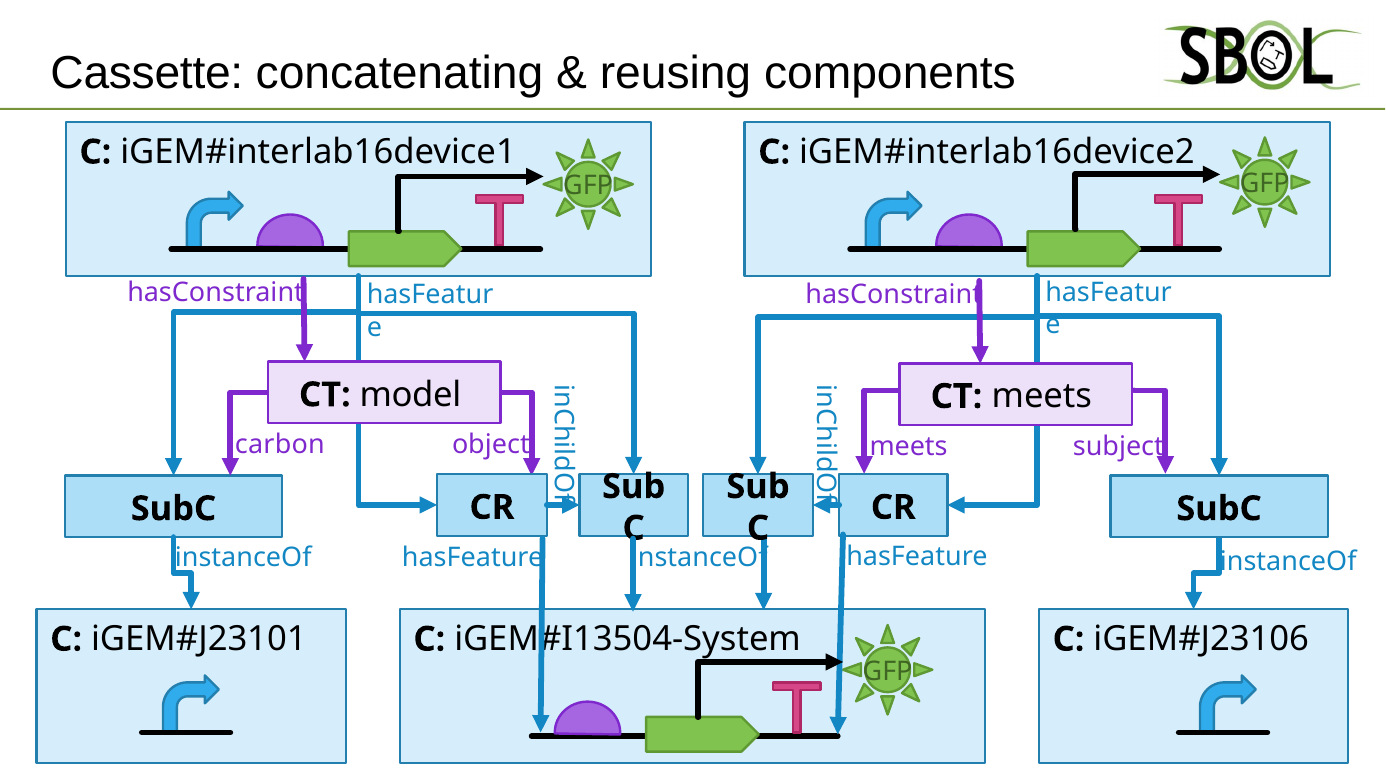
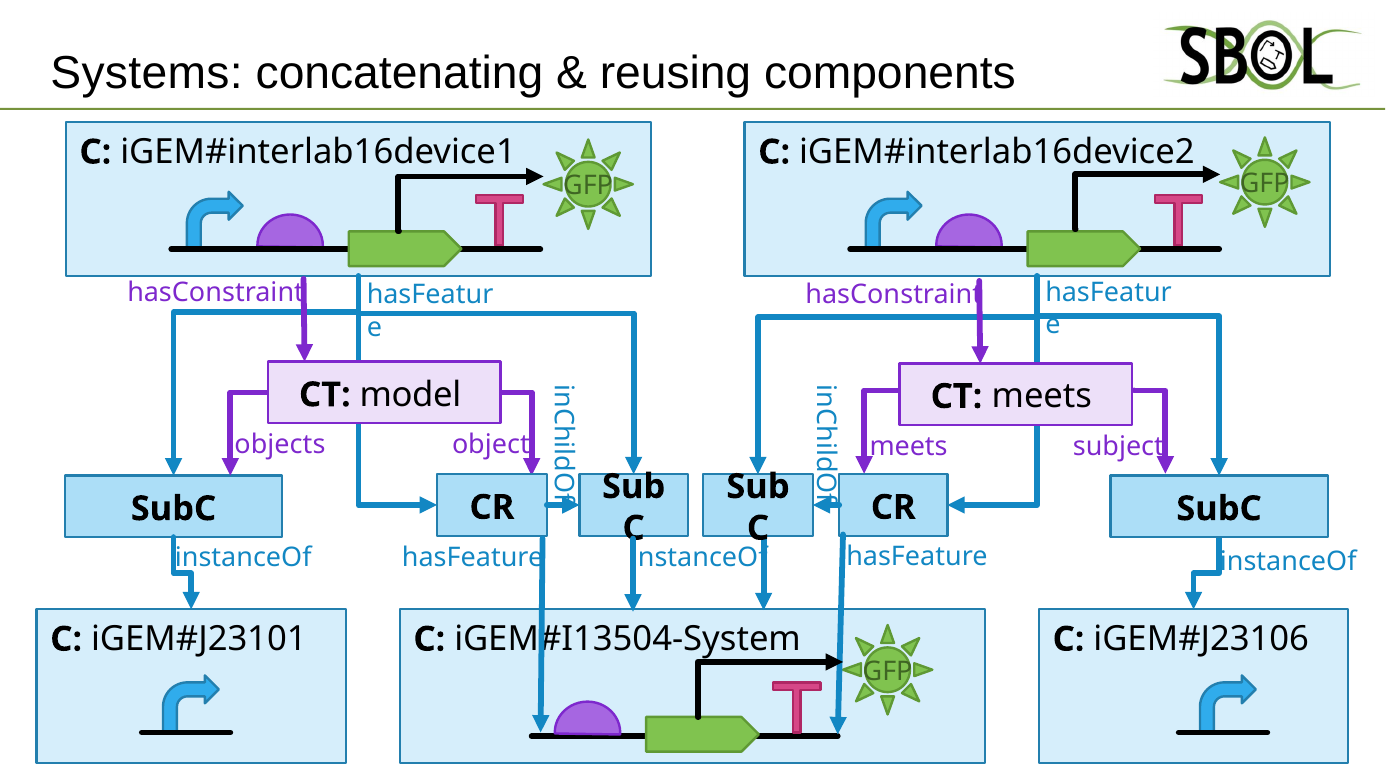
Cassette: Cassette -> Systems (147, 73)
carbon: carbon -> objects (280, 444)
